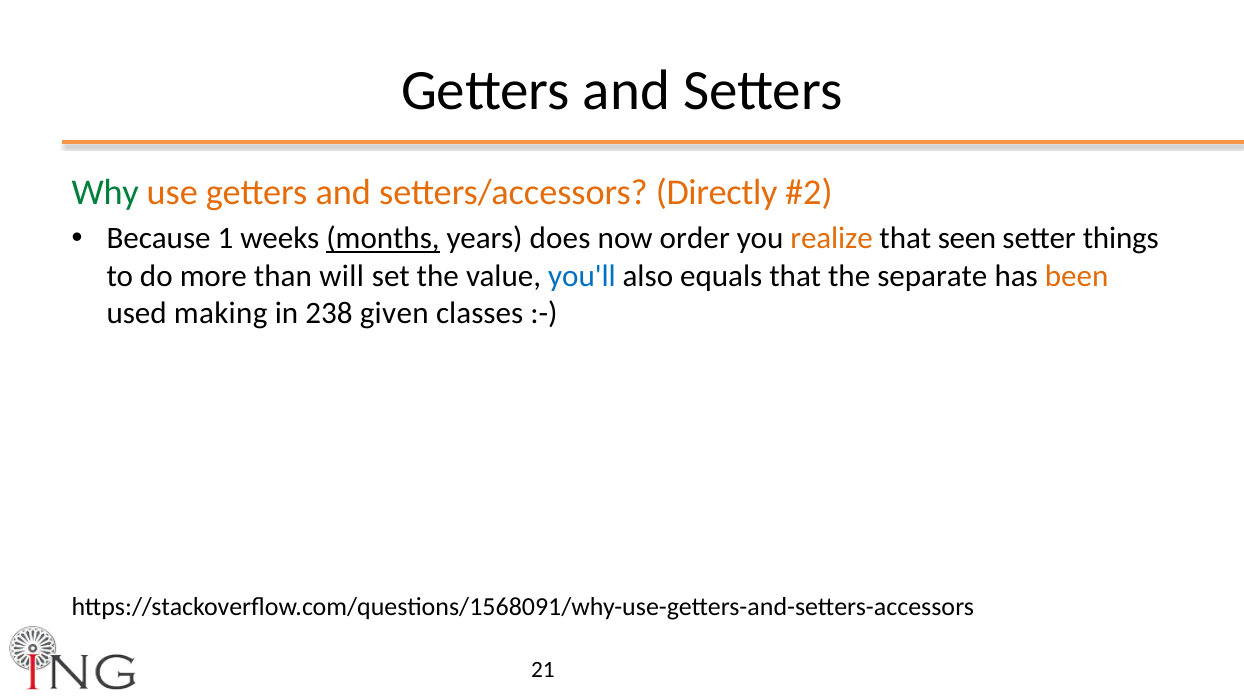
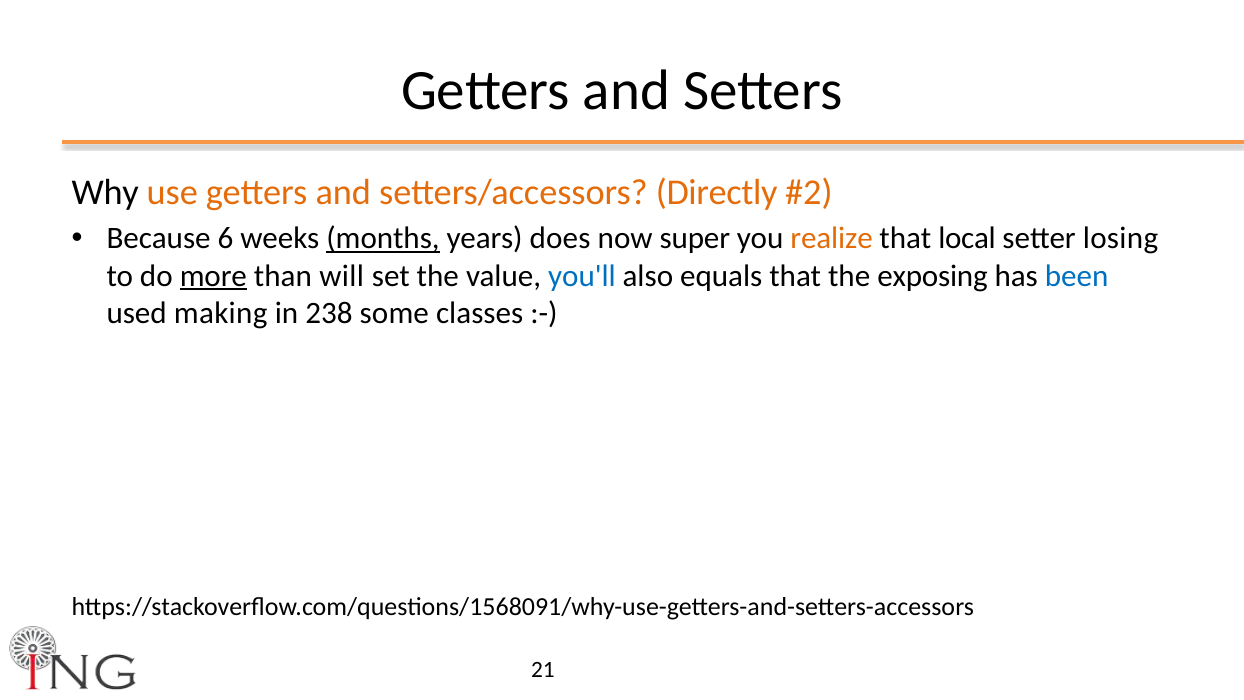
Why colour: green -> black (105, 192)
1: 1 -> 6 (226, 238)
order: order -> super (695, 238)
seen: seen -> local (967, 238)
things: things -> losing (1121, 238)
more underline: none -> present (213, 276)
separate: separate -> exposing (932, 276)
been colour: orange -> blue (1077, 276)
given: given -> some (394, 313)
